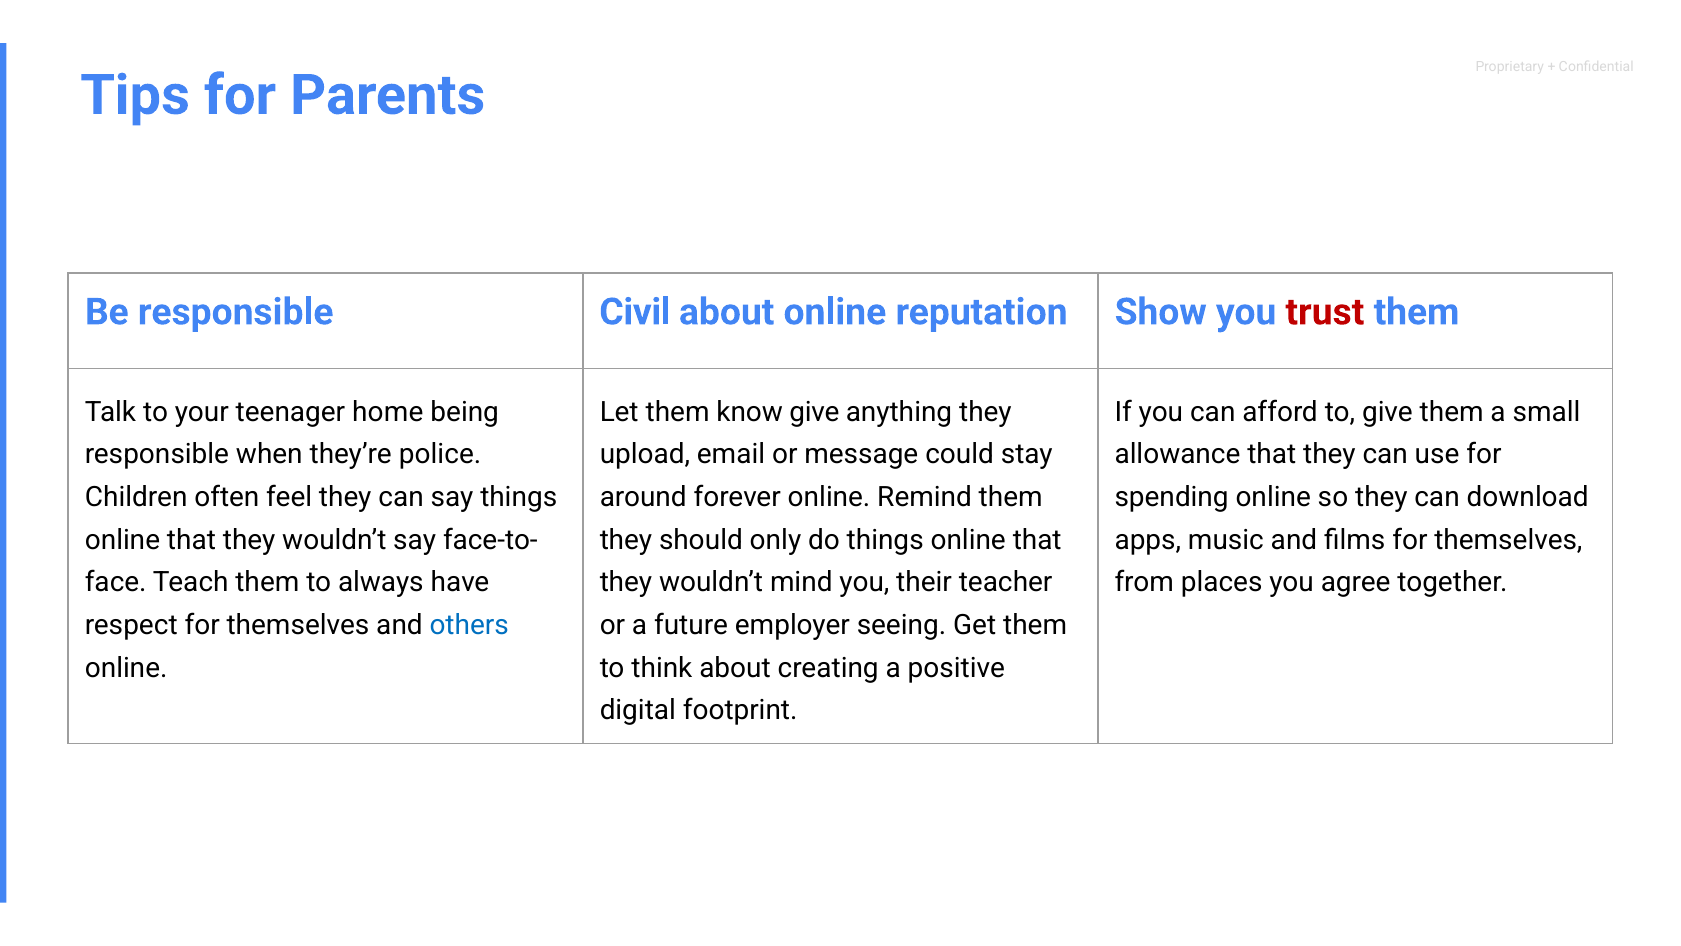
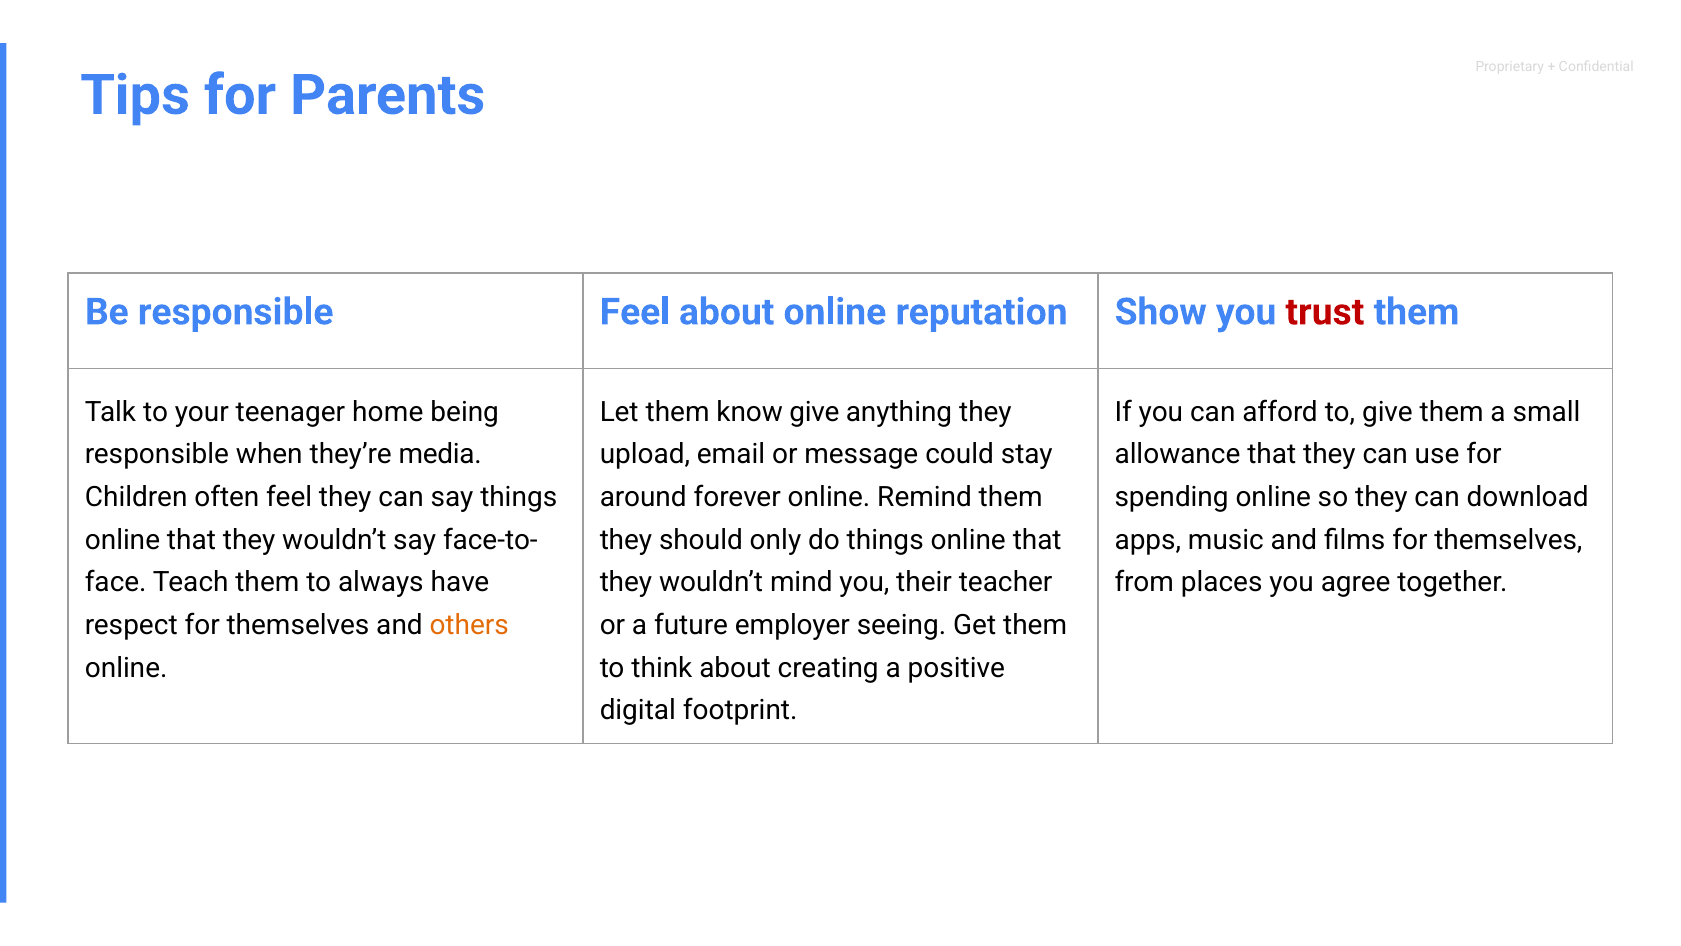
responsible Civil: Civil -> Feel (635, 312)
police: police -> media (440, 454)
others colour: blue -> orange (469, 625)
